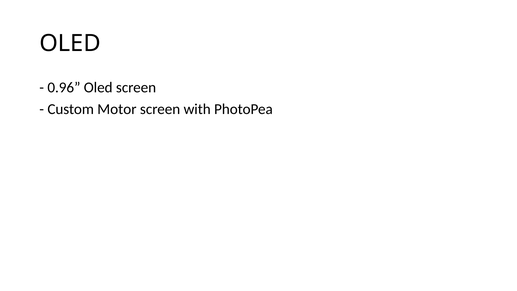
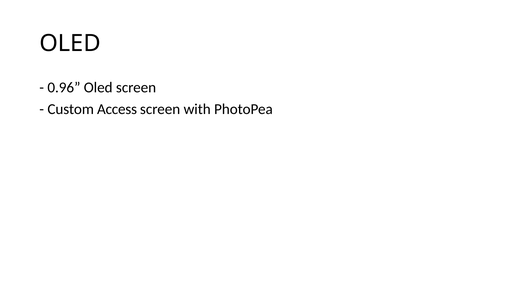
Motor: Motor -> Access (117, 109)
